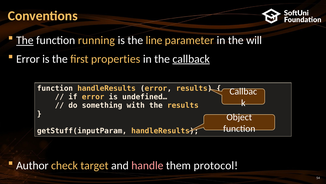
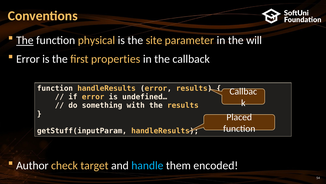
running: running -> physical (96, 40)
line: line -> site (154, 40)
callback underline: present -> none (191, 59)
Object: Object -> Placed (239, 117)
handle colour: pink -> light blue (147, 165)
protocol: protocol -> encoded (216, 165)
